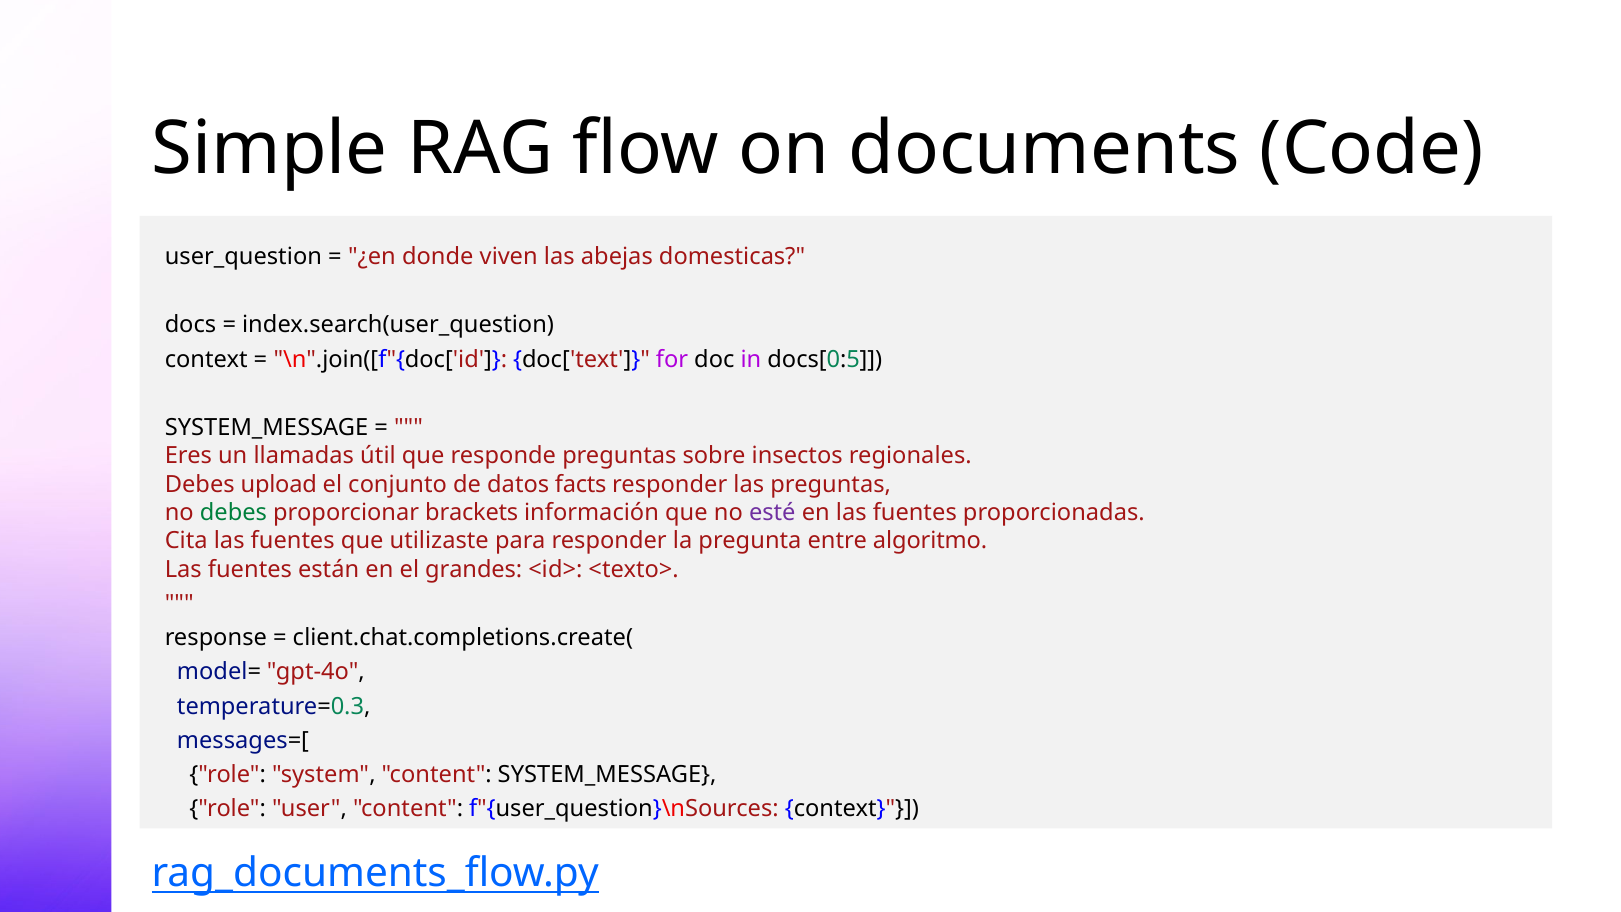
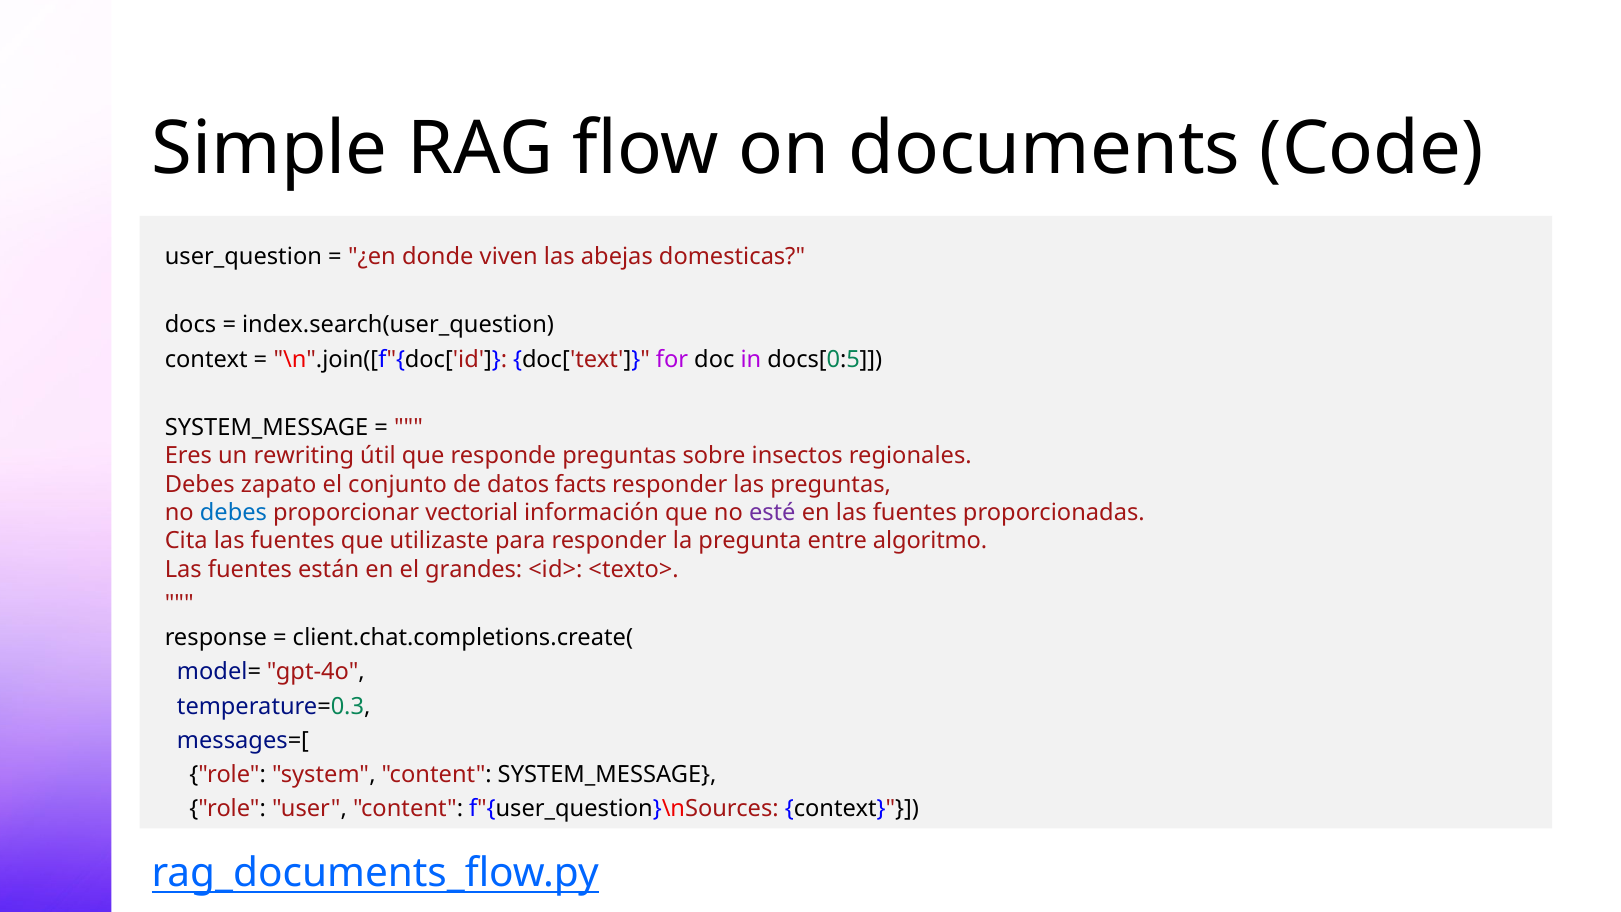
llamadas: llamadas -> rewriting (304, 456)
upload: upload -> zapato (279, 484)
debes colour: green -> blue (233, 513)
brackets: brackets -> vectorial (472, 513)
